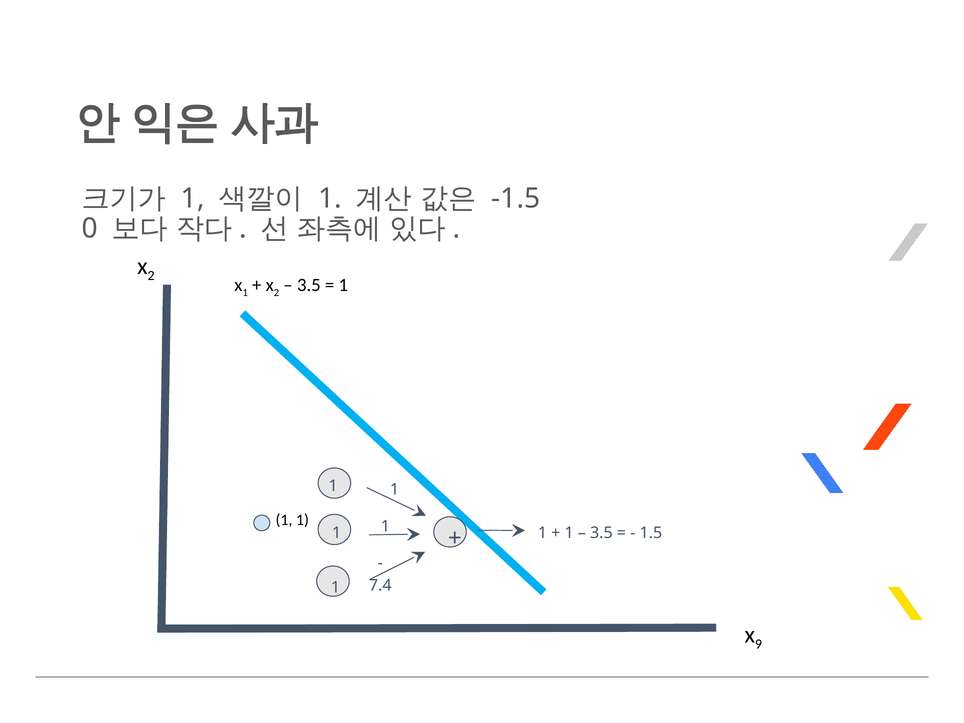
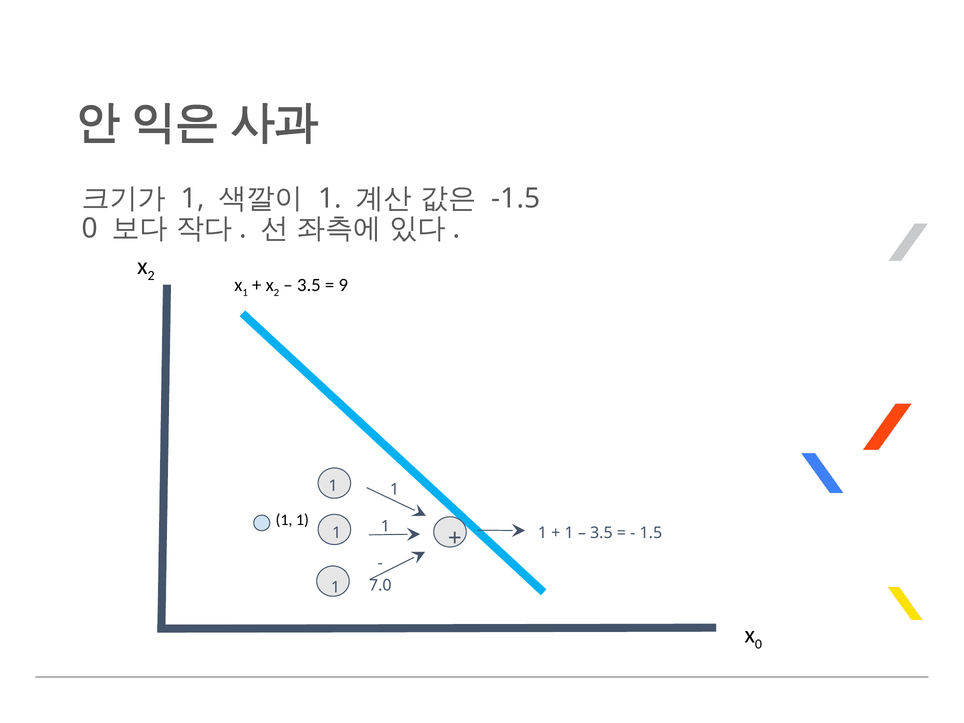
1: 1 -> 9 (343, 285)
7.4: 7.4 -> 7.0 (380, 585)
9: 9 -> 0 (758, 644)
